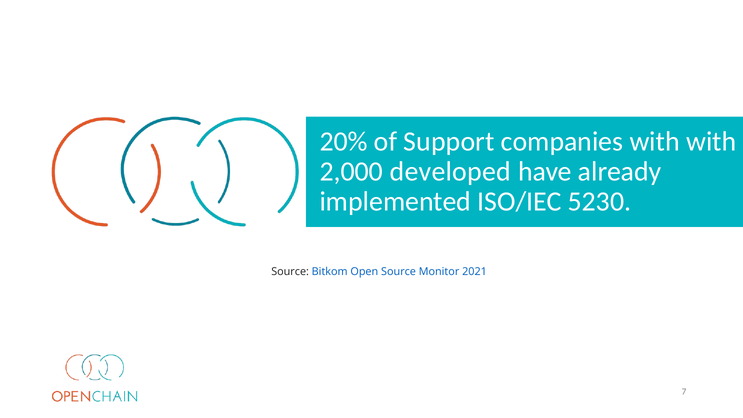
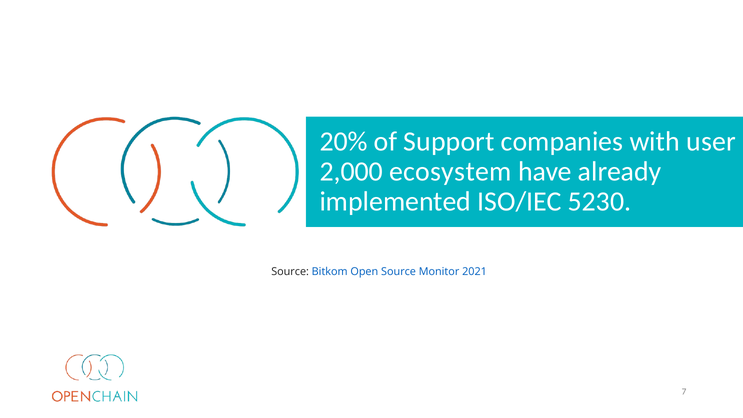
with with: with -> user (711, 141)
developed: developed -> ecosystem (450, 172)
